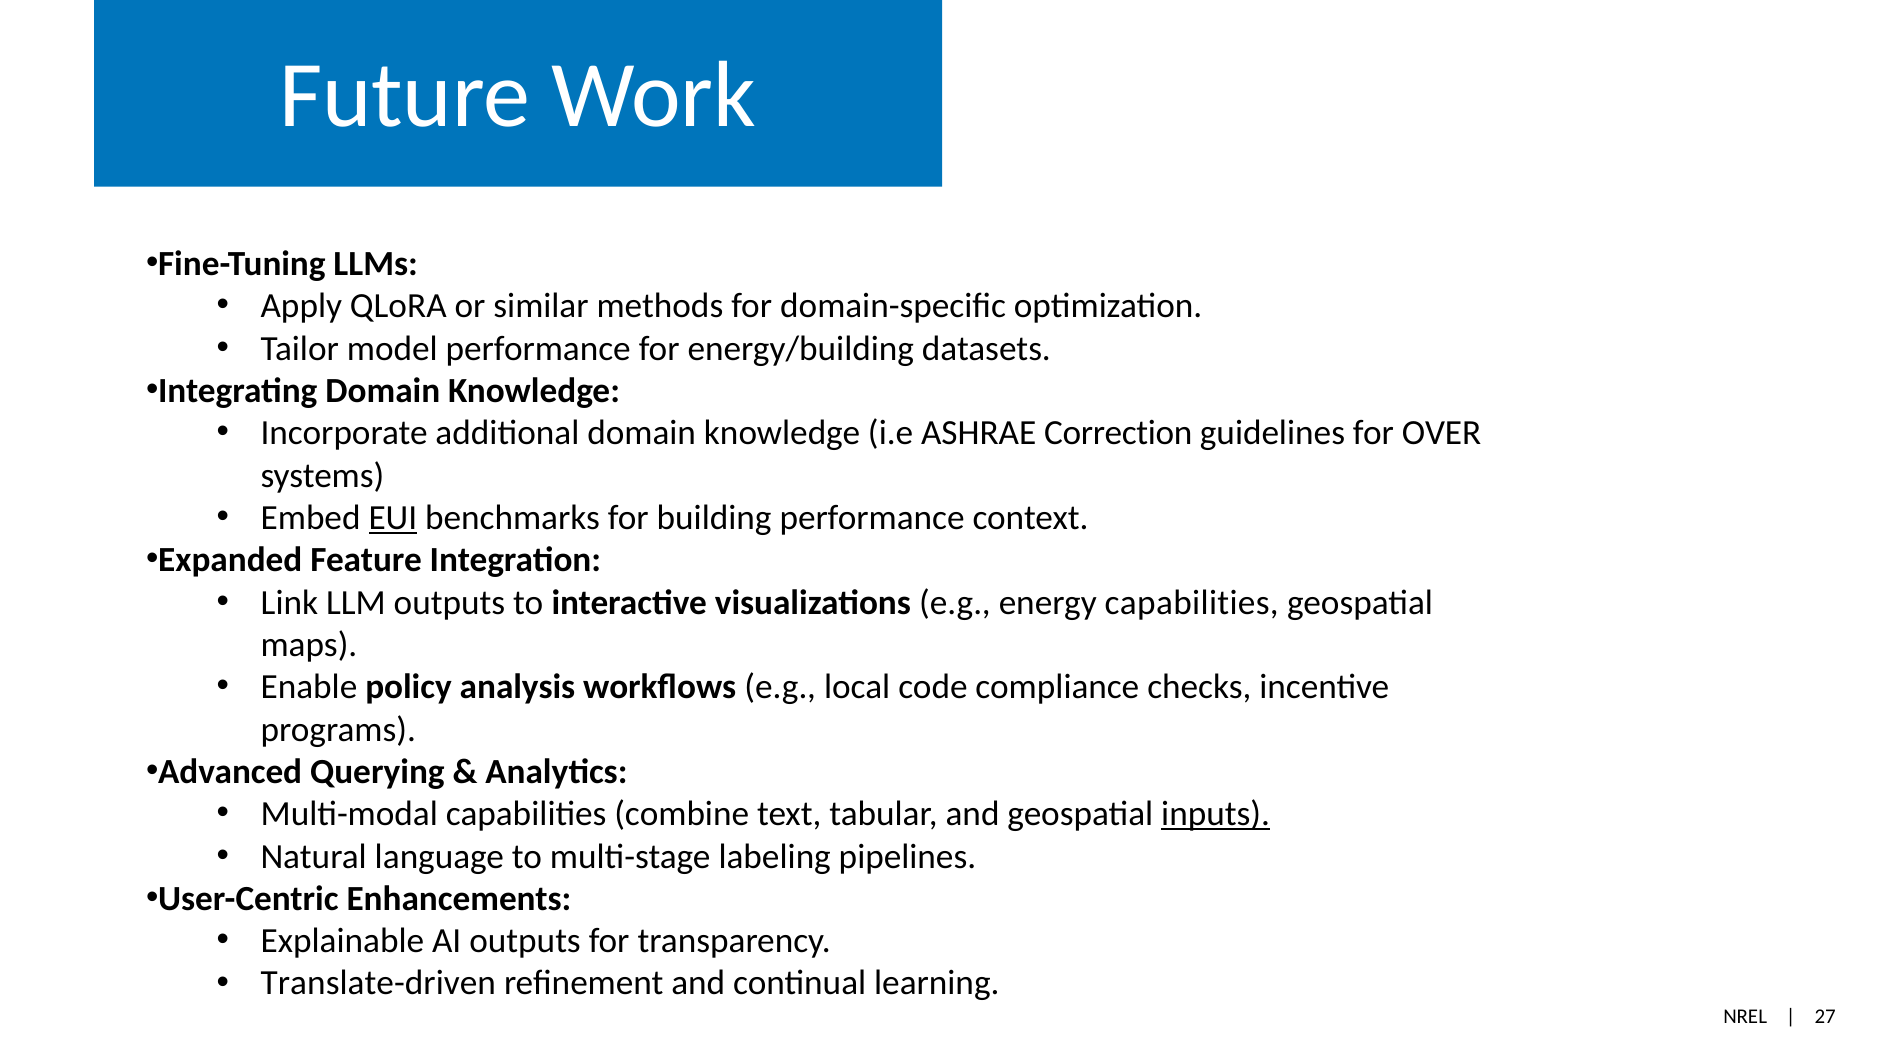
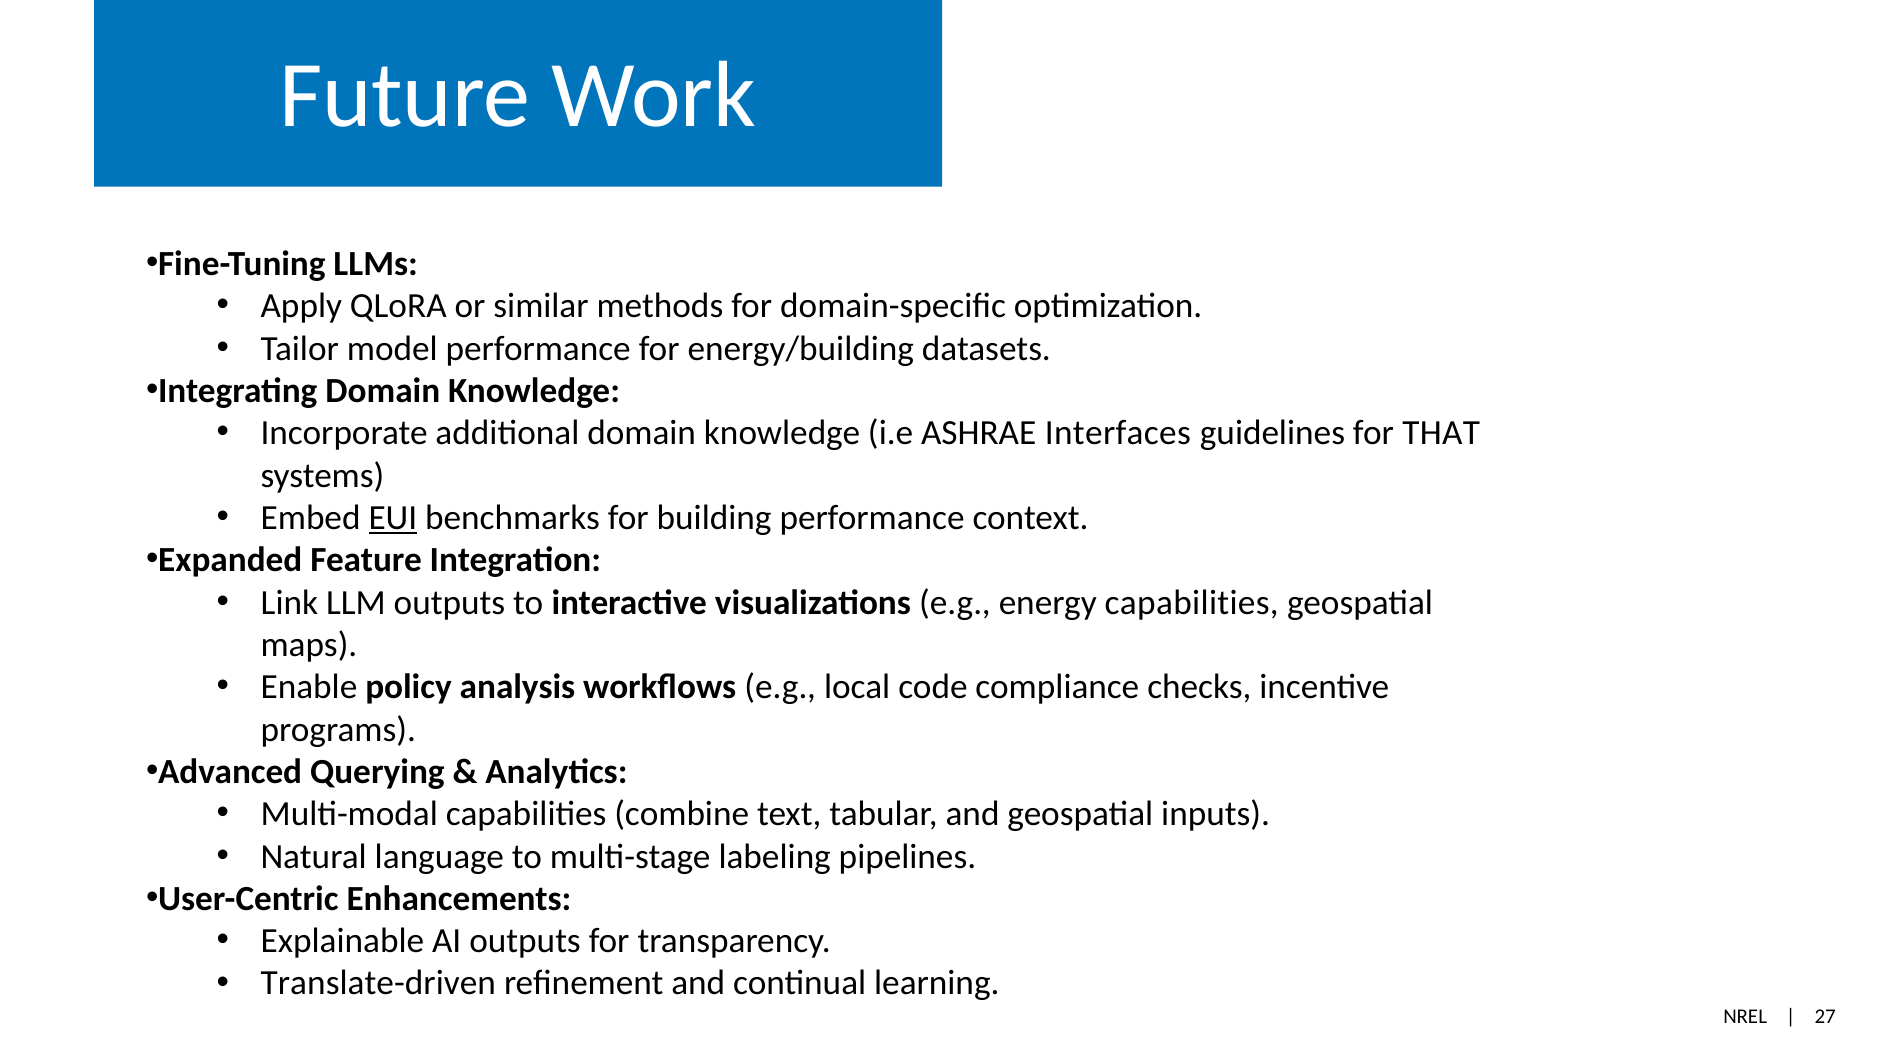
Correction: Correction -> Interfaces (1118, 433)
OVER: OVER -> THAT (1441, 433)
inputs underline: present -> none (1216, 814)
